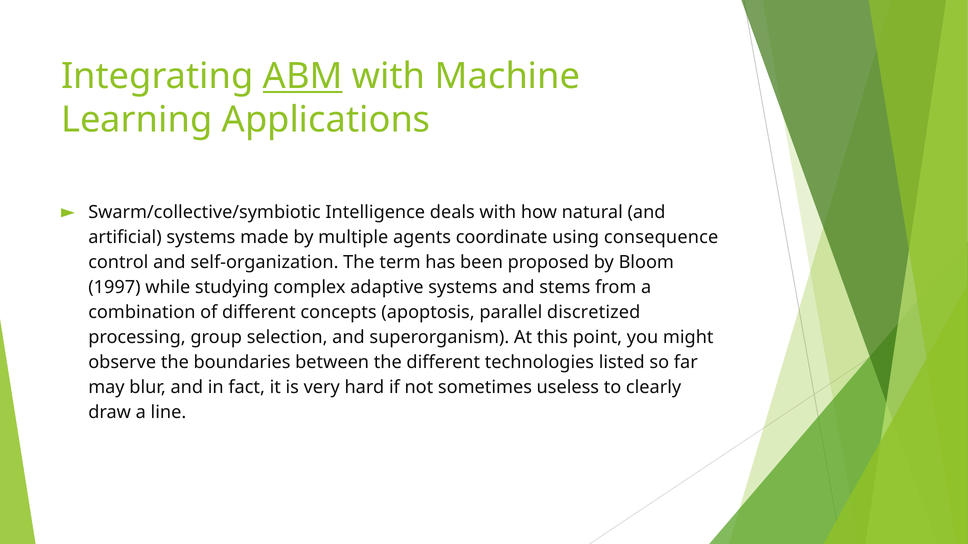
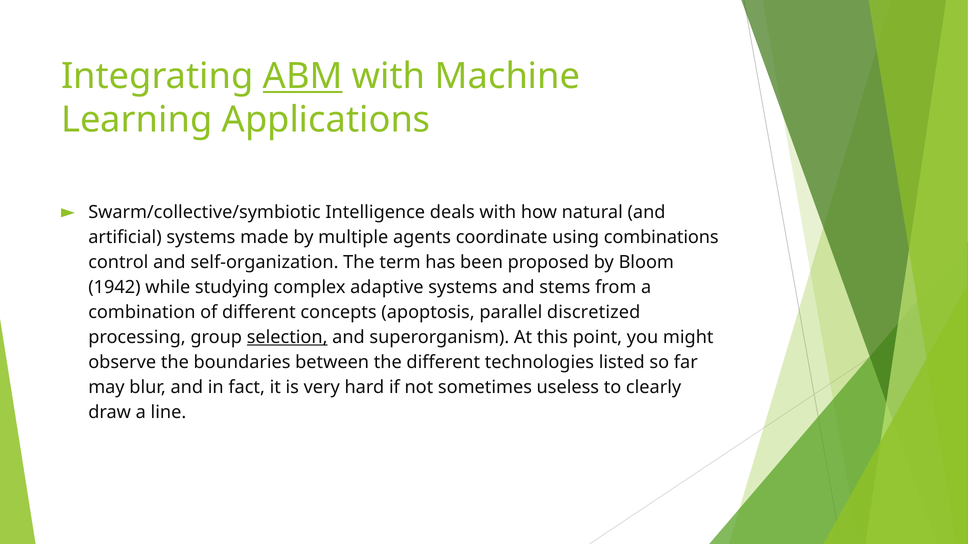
consequence: consequence -> combinations (661, 237)
1997: 1997 -> 1942 (114, 287)
selection underline: none -> present (287, 338)
